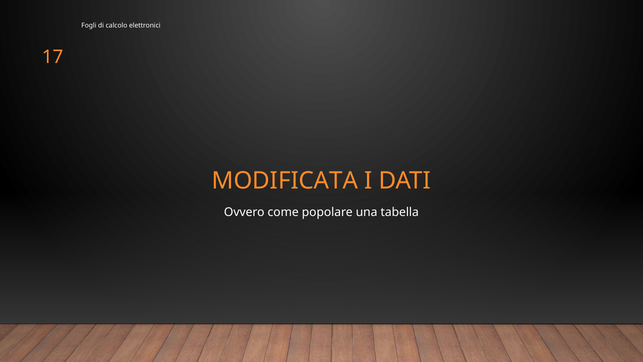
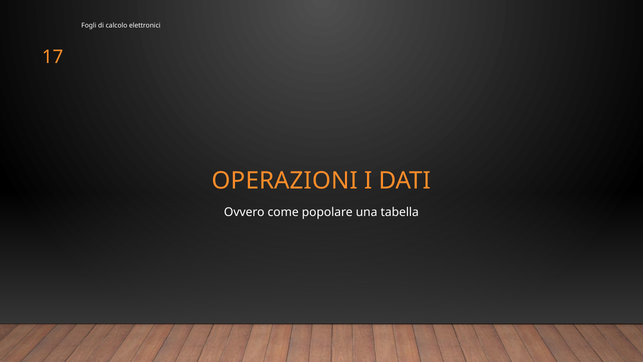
MODIFICATA: MODIFICATA -> OPERAZIONI (285, 181)
